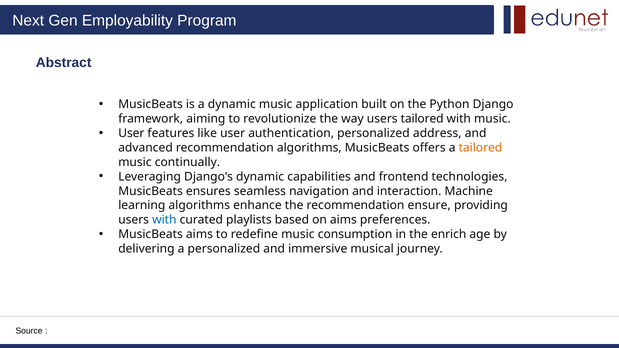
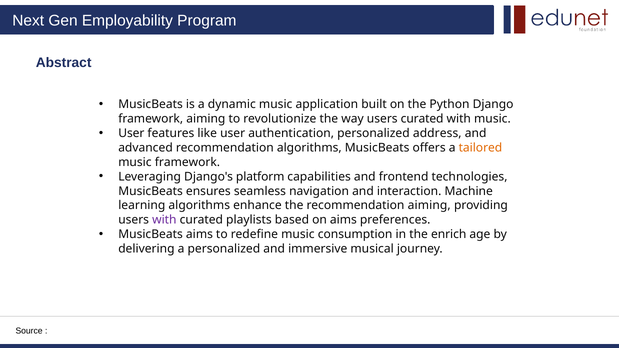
users tailored: tailored -> curated (422, 119)
music continually: continually -> framework (187, 162)
Django's dynamic: dynamic -> platform (260, 177)
recommendation ensure: ensure -> aiming (429, 206)
with colour: blue -> purple (164, 220)
